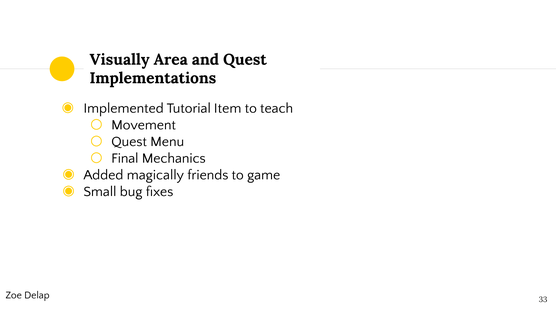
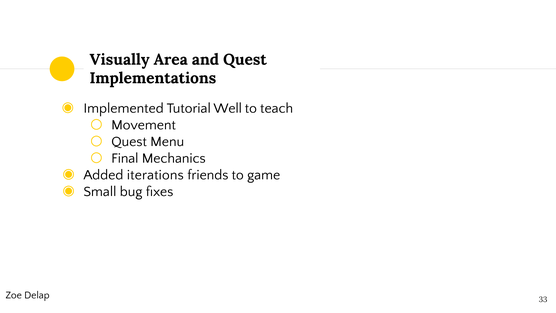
Item: Item -> Well (228, 108)
magically: magically -> iterations (155, 175)
